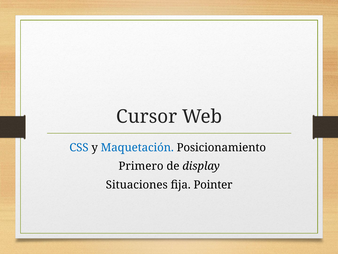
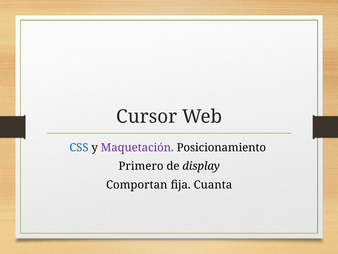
Maquetación colour: blue -> purple (137, 147)
Situaciones: Situaciones -> Comportan (137, 184)
Pointer: Pointer -> Cuanta (213, 184)
